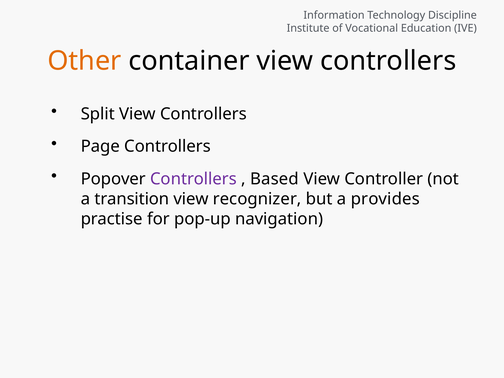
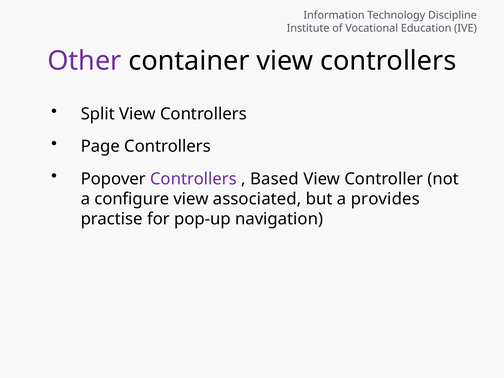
Other colour: orange -> purple (84, 61)
transition: transition -> configure (132, 199)
recognizer: recognizer -> associated (257, 199)
